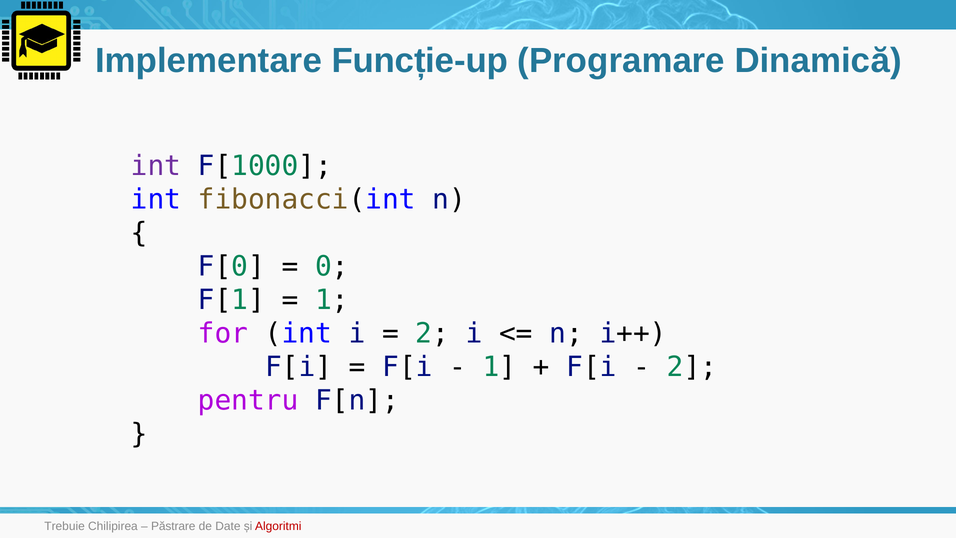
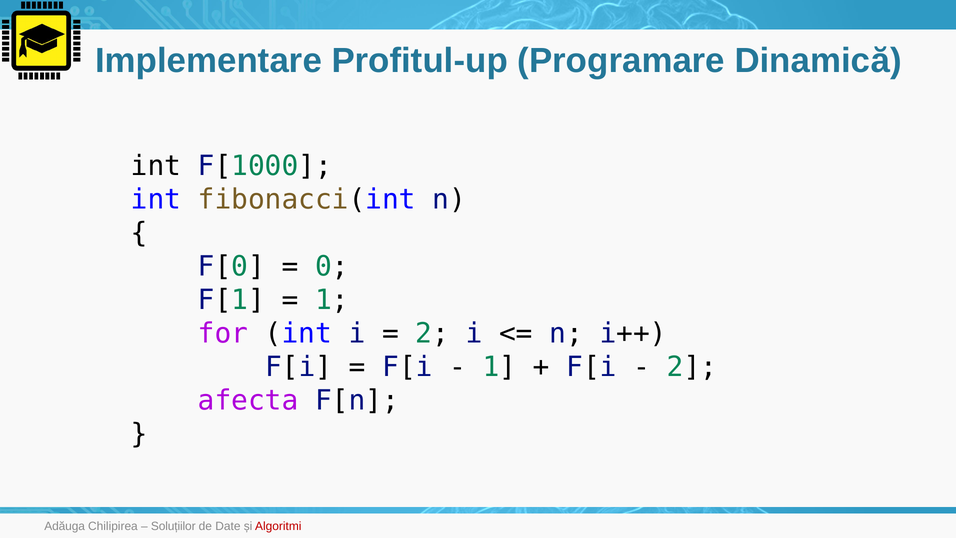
Funcție-up: Funcție-up -> Profitul-up (420, 61)
int colour: purple -> black (156, 166)
pentru: pentru -> afecta (248, 400)
Trebuie: Trebuie -> Adăuga (65, 526)
Păstrare: Păstrare -> Soluțiilor (173, 526)
